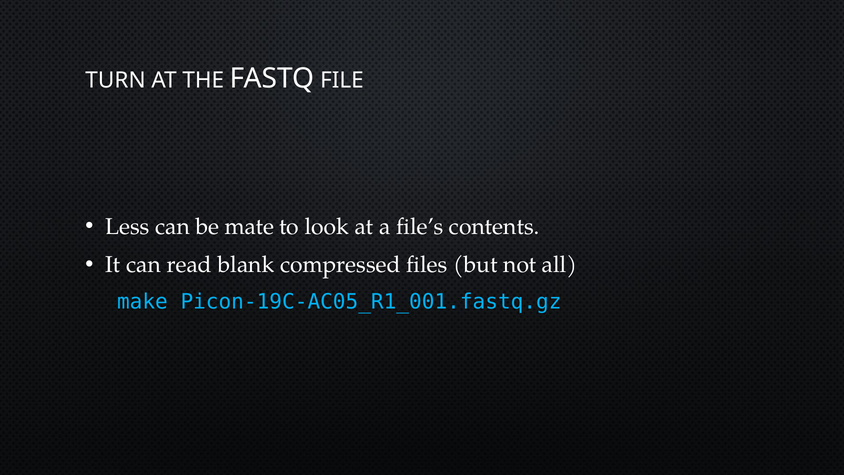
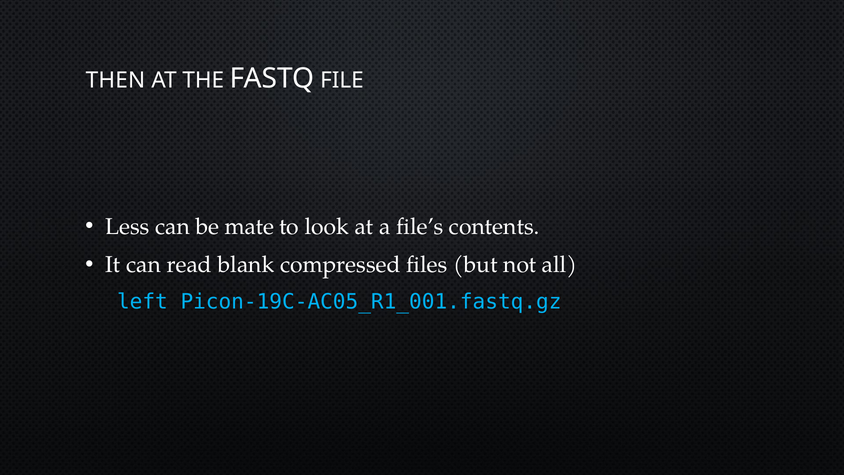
TURN: TURN -> THEN (115, 80)
make: make -> left (142, 302)
